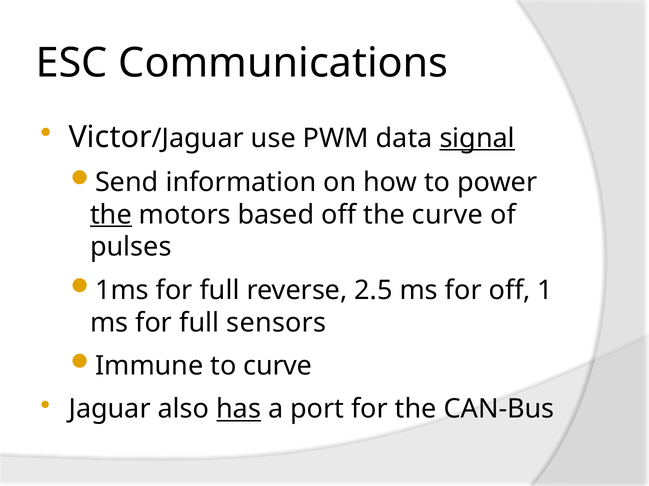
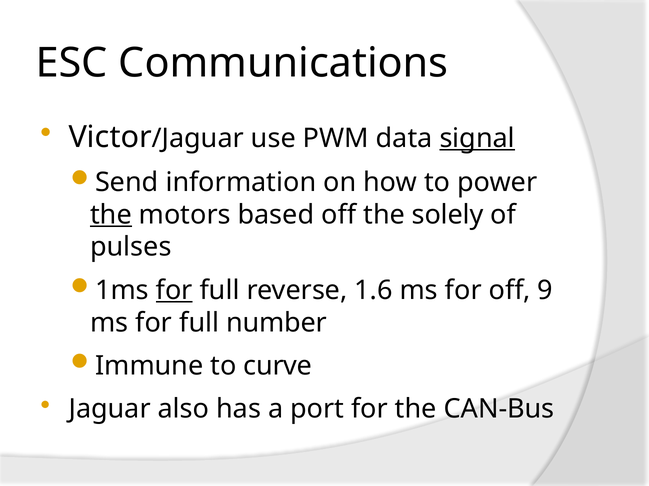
the curve: curve -> solely (448, 215)
for underline: none -> present (174, 291)
2.5: 2.5 -> 1.6 (374, 291)
1: 1 -> 9 (545, 291)
sensors: sensors -> number (277, 323)
has underline: present -> none (239, 410)
